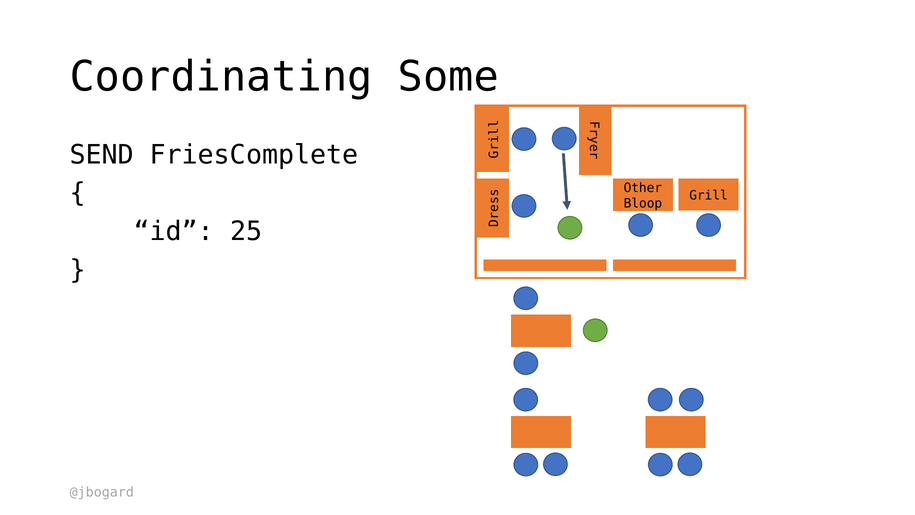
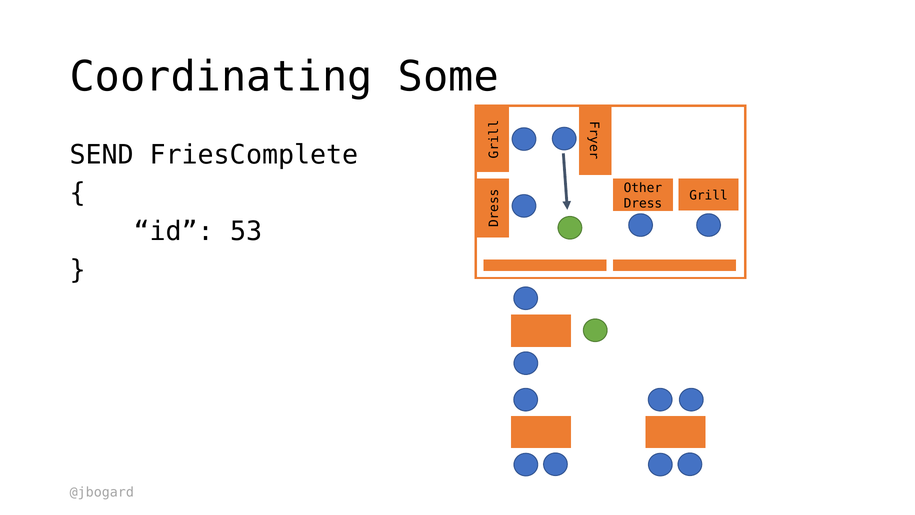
Bloop: Bloop -> Dress (643, 203)
25: 25 -> 53 (246, 231)
